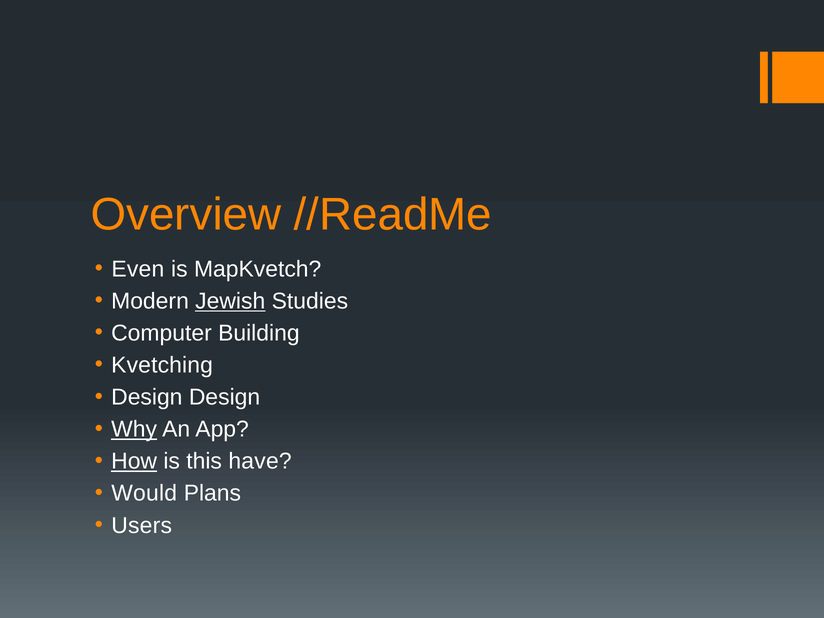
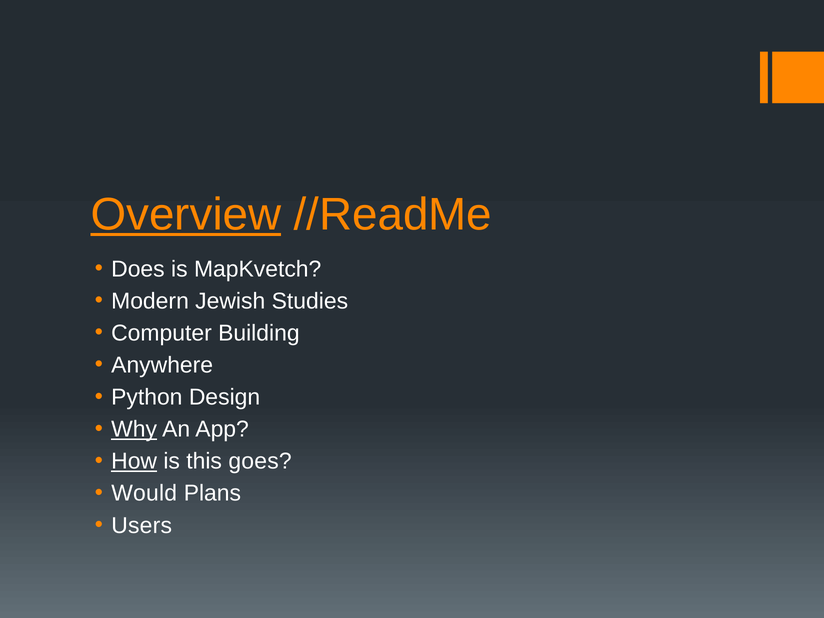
Overview underline: none -> present (186, 215)
Even: Even -> Does (138, 269)
Jewish underline: present -> none (230, 301)
Kvetching: Kvetching -> Anywhere (162, 365)
Design: Design -> Python (147, 397)
have: have -> goes (260, 461)
